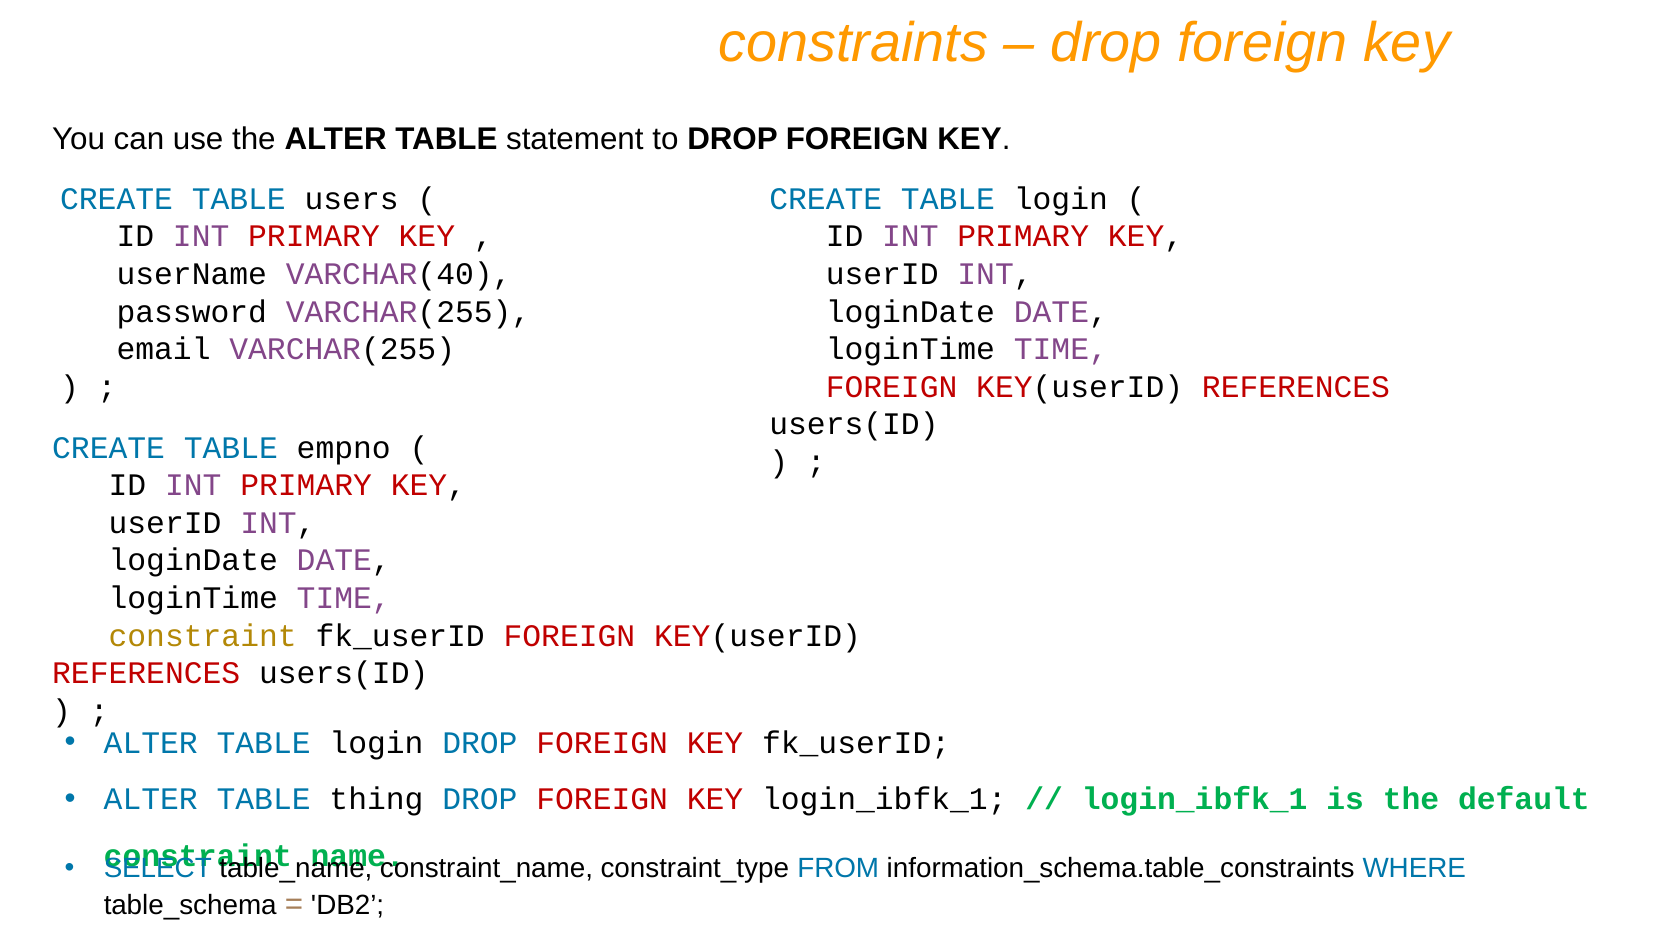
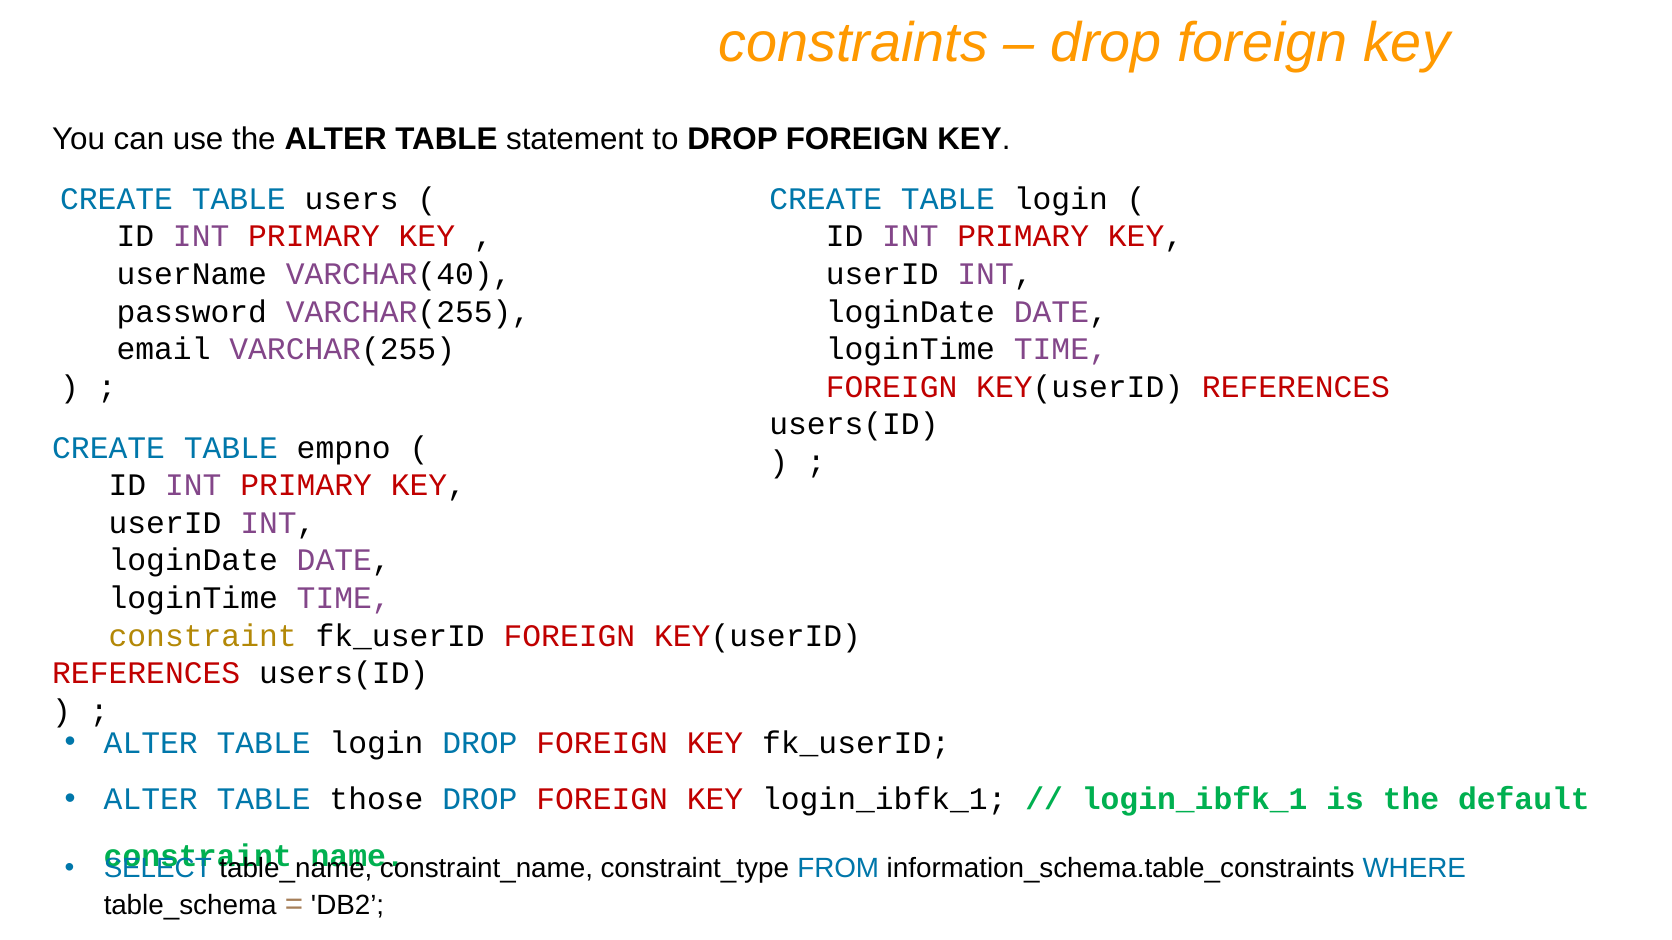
thing: thing -> those (376, 800)
